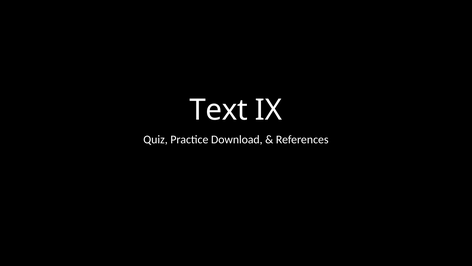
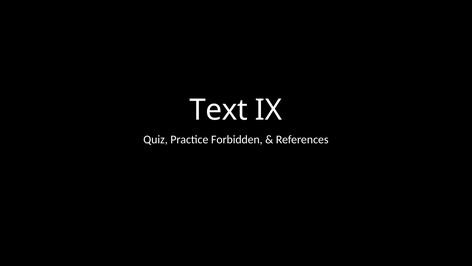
Download: Download -> Forbidden (237, 139)
